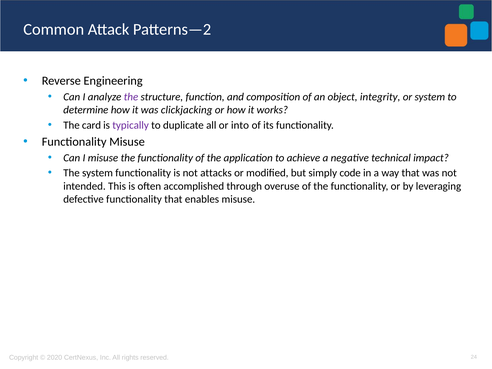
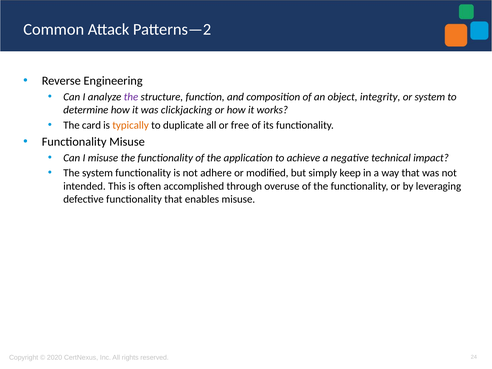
typically colour: purple -> orange (131, 125)
into: into -> free (240, 125)
attacks: attacks -> adhere (216, 173)
code: code -> keep (350, 173)
